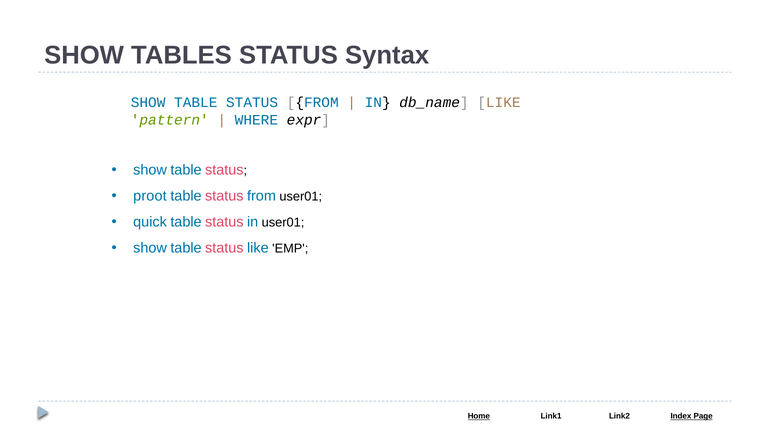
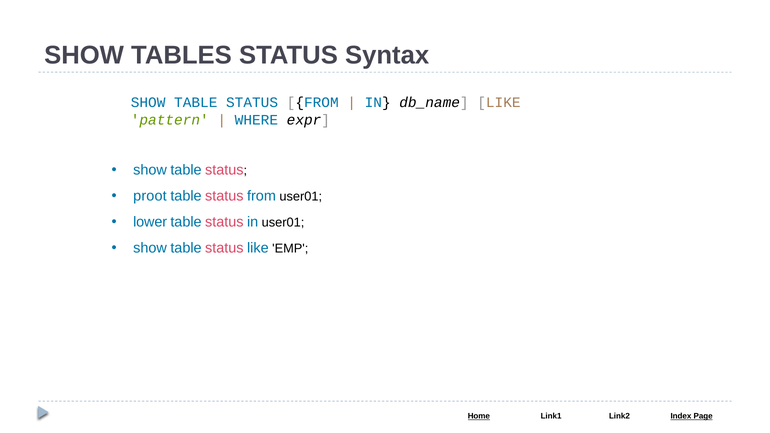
quick: quick -> lower (150, 222)
